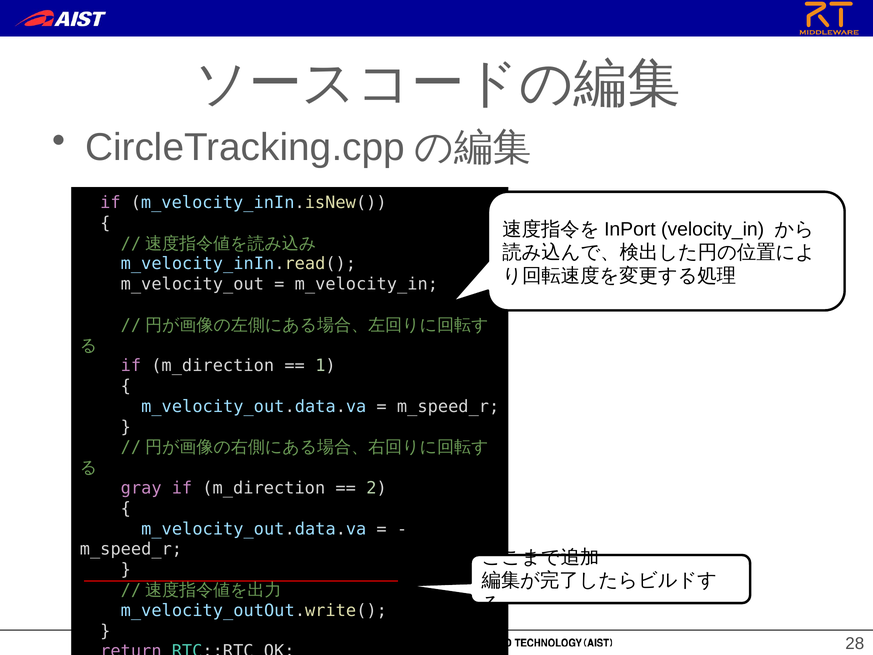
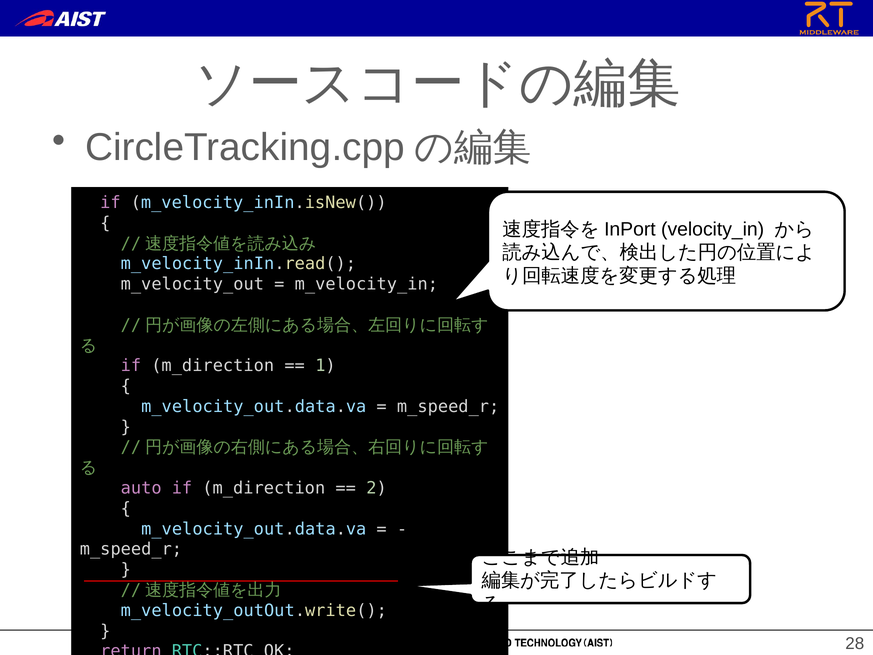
gray: gray -> auto (141, 488)
